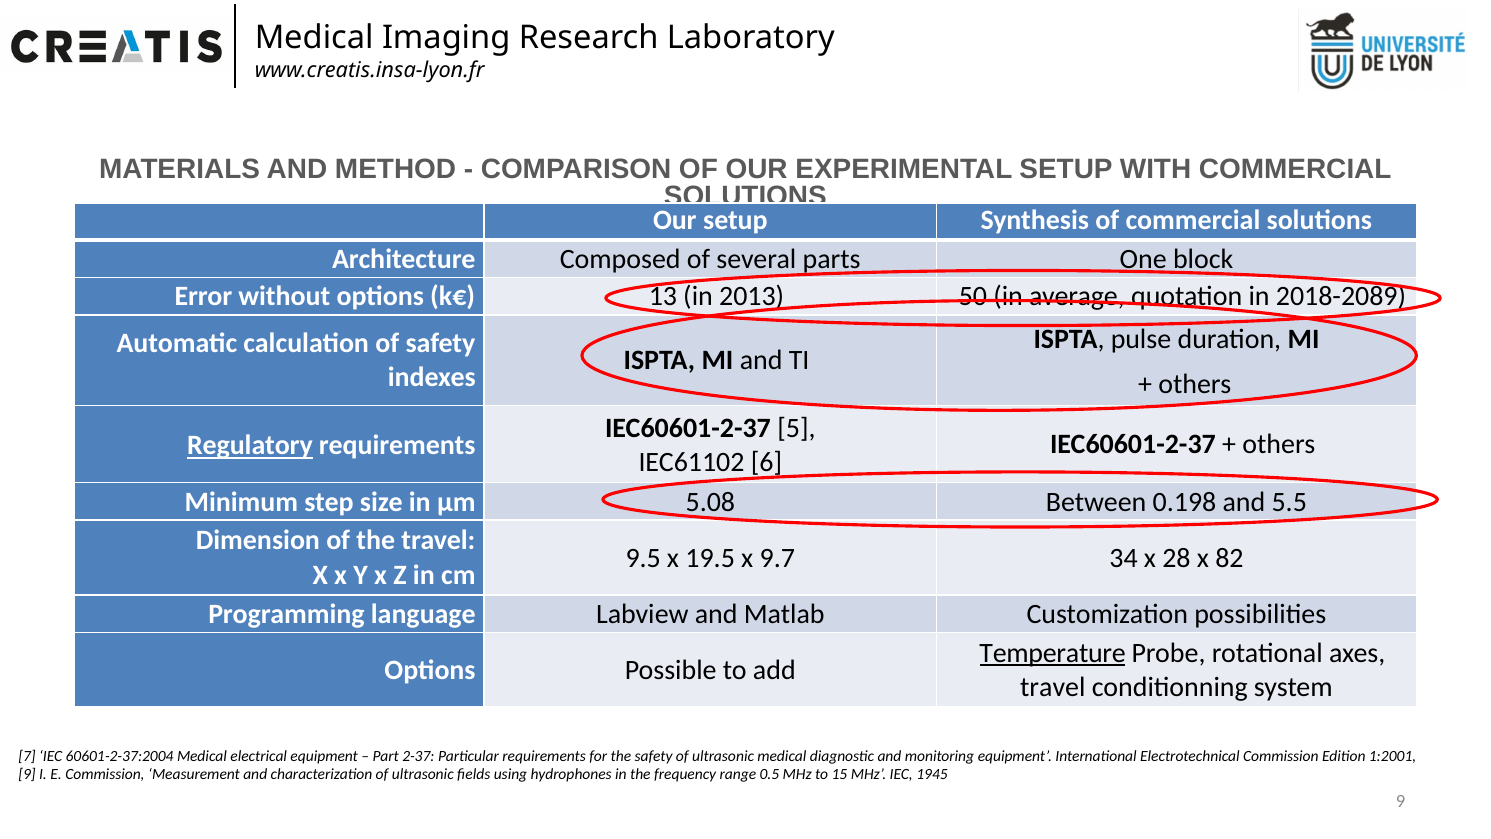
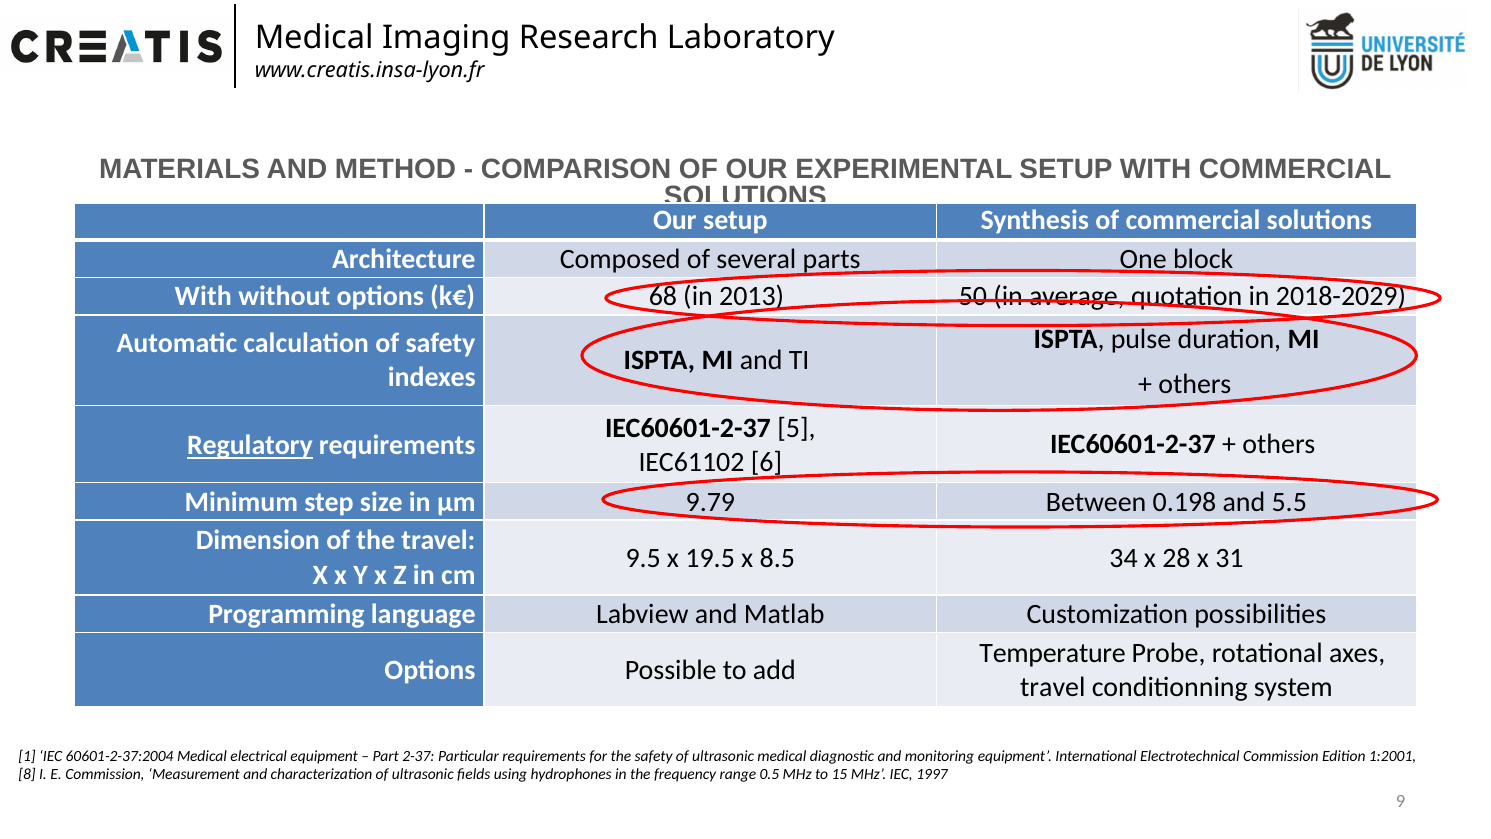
Error: Error -> With (203, 297)
13: 13 -> 68 (663, 297)
2018-2089: 2018-2089 -> 2018-2029 (1341, 297)
5.08: 5.08 -> 9.79 (710, 502)
9.7: 9.7 -> 8.5 (777, 558)
82: 82 -> 31 (1229, 558)
Temperature underline: present -> none (1053, 653)
7: 7 -> 1 (27, 756)
9: 9 -> 8 (27, 775)
1945: 1945 -> 1997 (932, 775)
